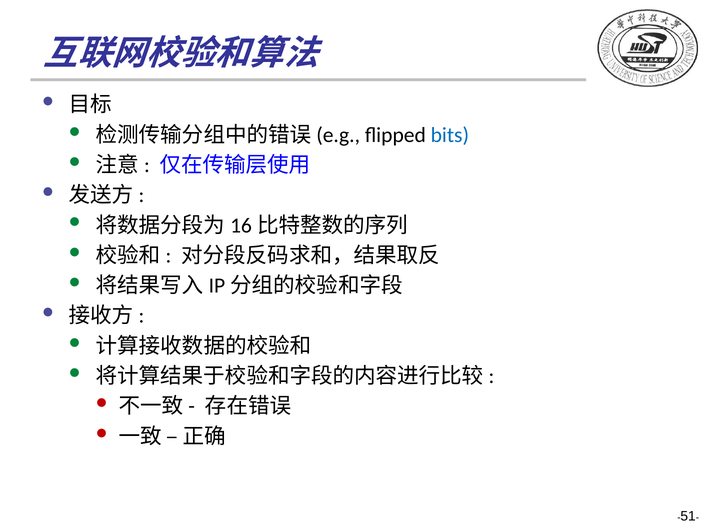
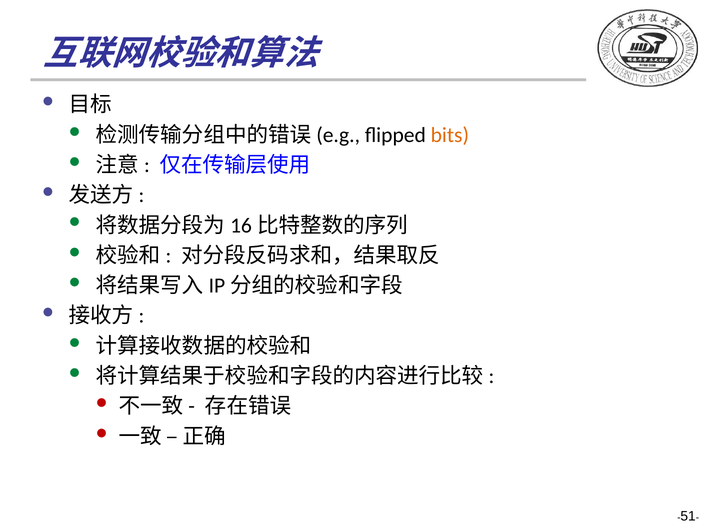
bits colour: blue -> orange (450, 135)
